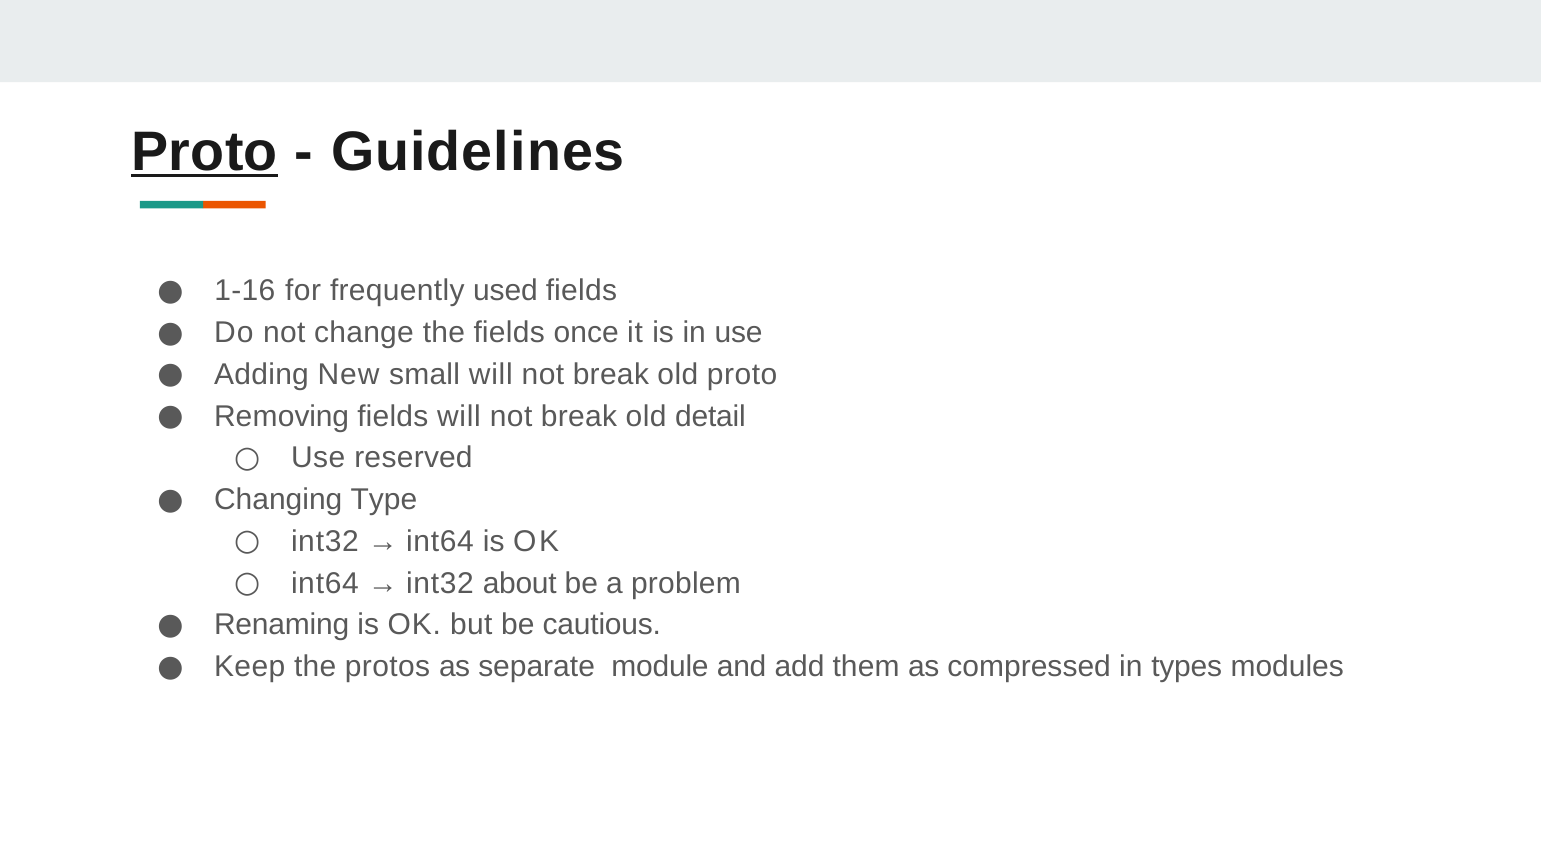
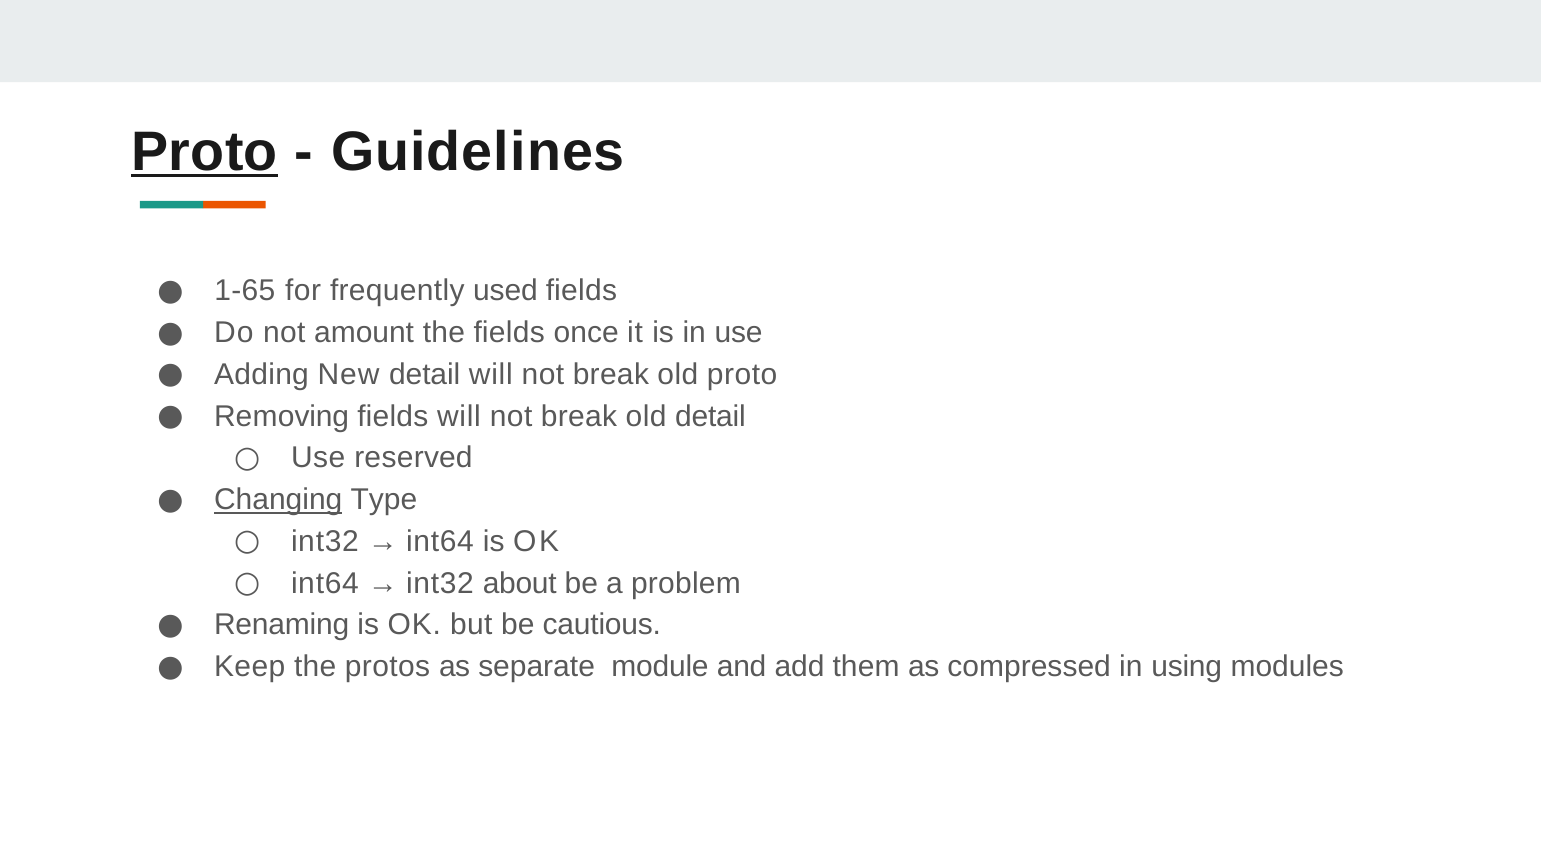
1-16: 1-16 -> 1-65 (245, 291)
change: change -> amount (364, 333)
New small: small -> detail (425, 374)
Changing underline: none -> present (278, 500)
types: types -> using (1187, 667)
